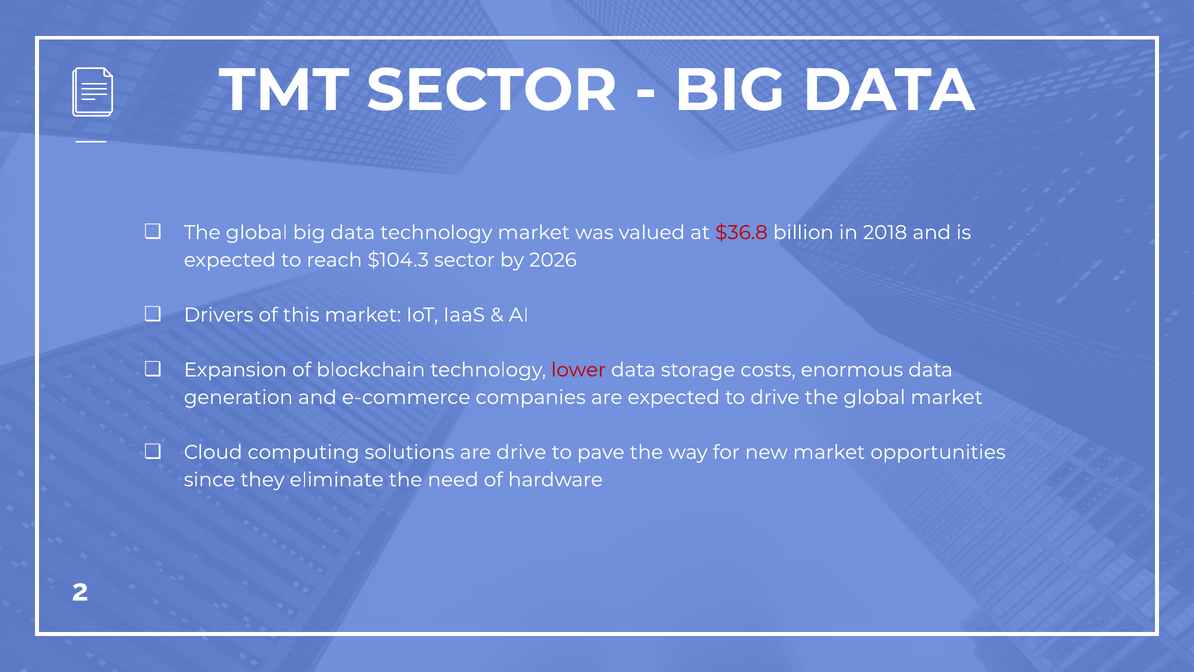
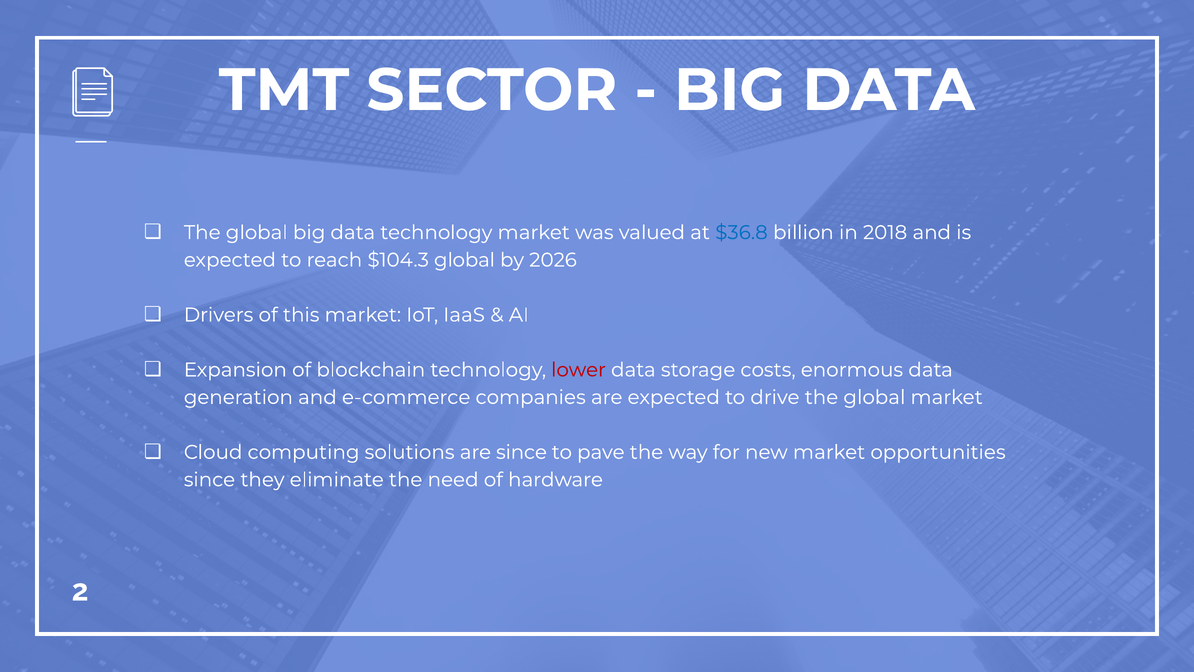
$36.8 colour: red -> blue (742, 232)
$104.3 sector: sector -> global (464, 260)
are drive: drive -> since (521, 452)
